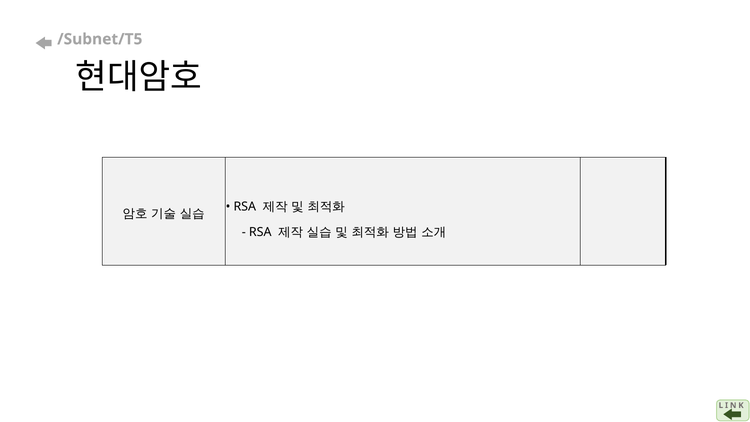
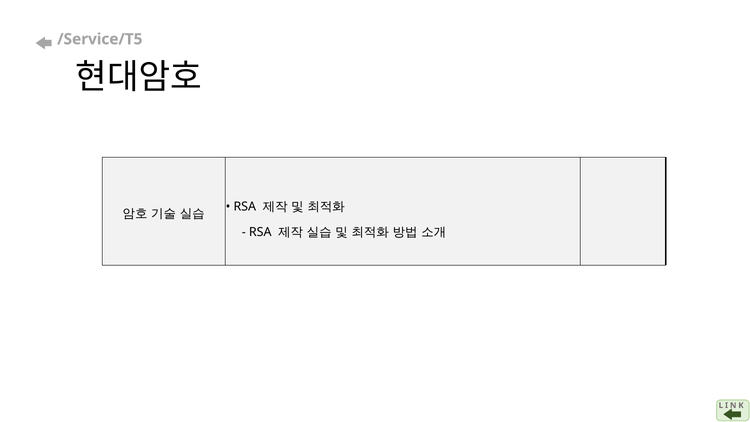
/Subnet/T5: /Subnet/T5 -> /Service/T5 (100, 39)
